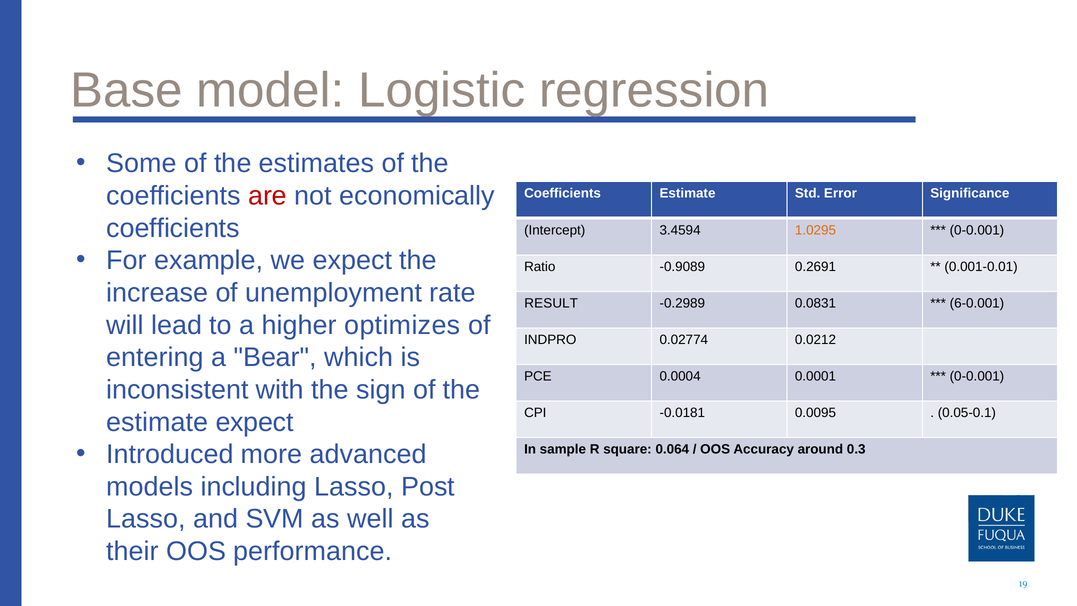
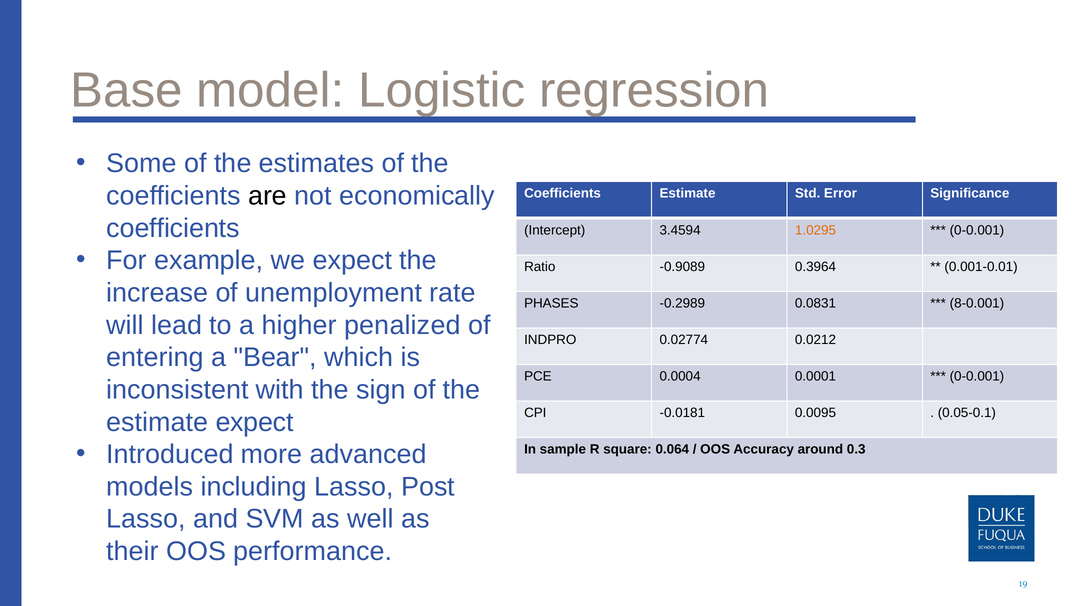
are colour: red -> black (267, 196)
0.2691: 0.2691 -> 0.3964 (815, 267)
RESULT: RESULT -> PHASES (551, 303)
6-0.001: 6-0.001 -> 8-0.001 (977, 303)
optimizes: optimizes -> penalized (402, 325)
